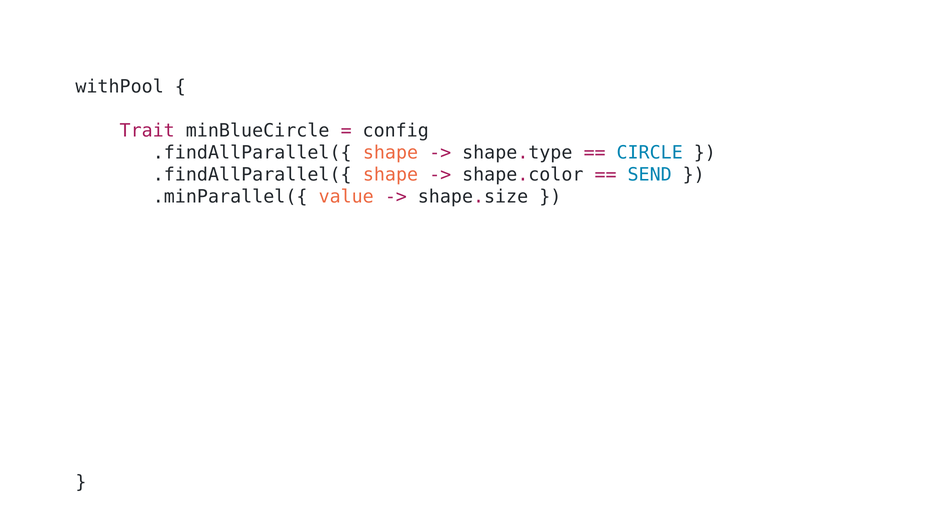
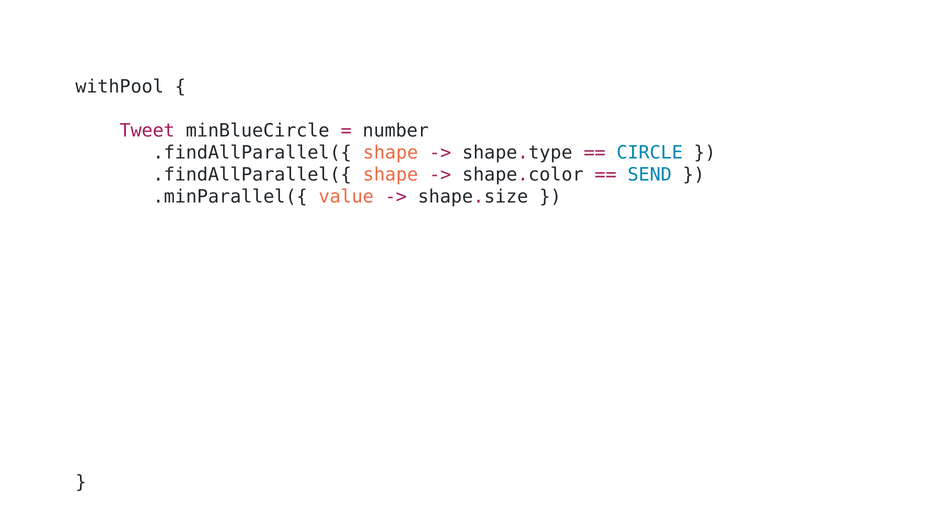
Trait: Trait -> Tweet (147, 130)
config: config -> number (396, 130)
